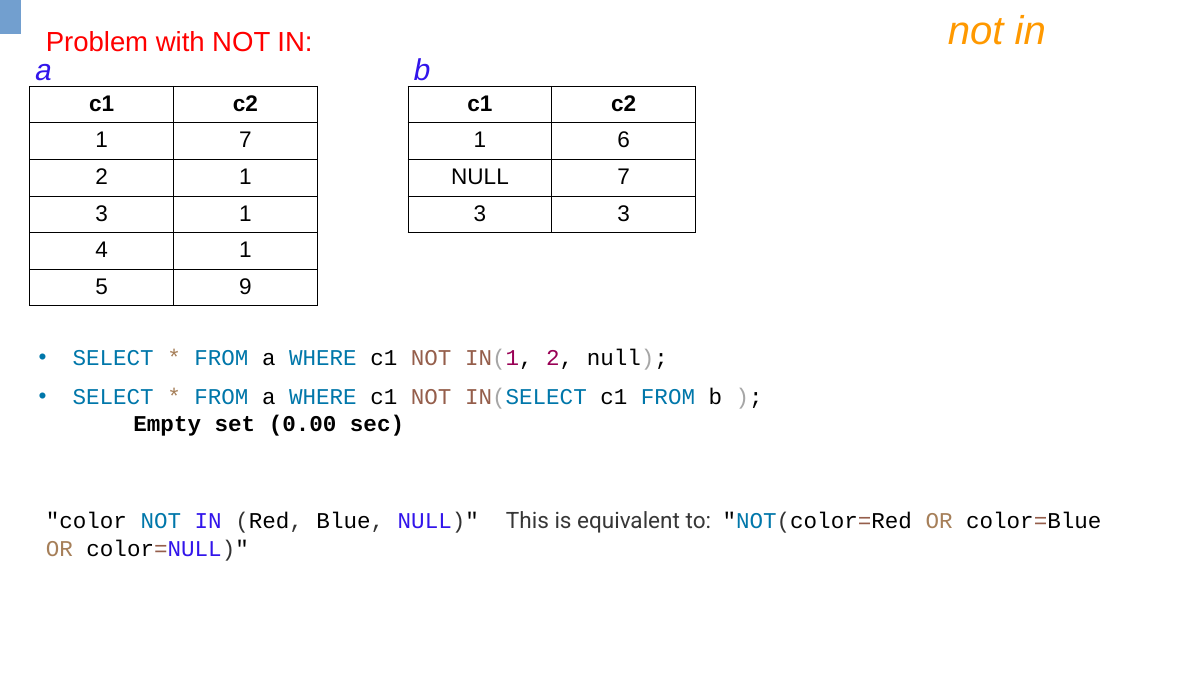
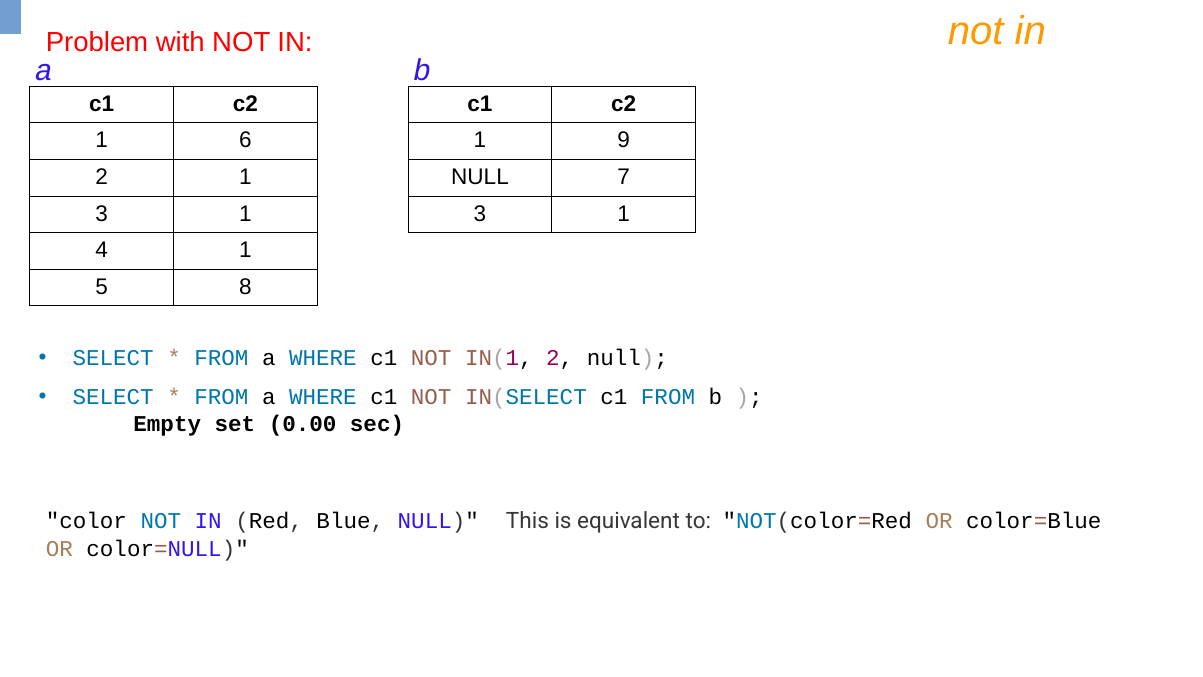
1 7: 7 -> 6 (245, 140)
6: 6 -> 9 (624, 140)
3: 3 -> 1 (624, 214)
9: 9 -> 8 (245, 287)
